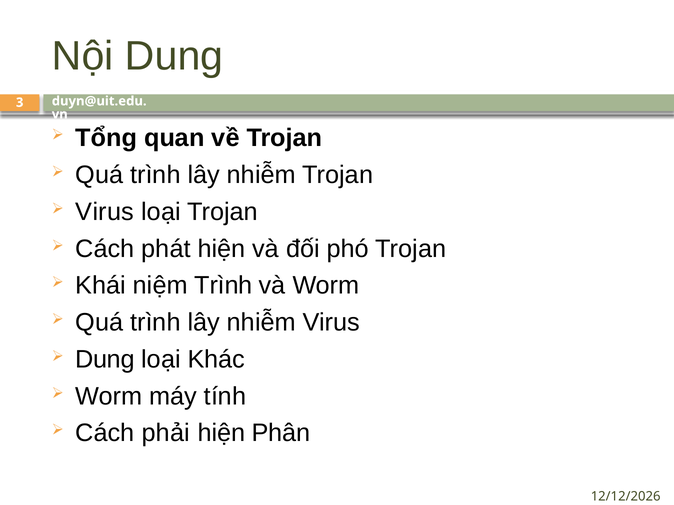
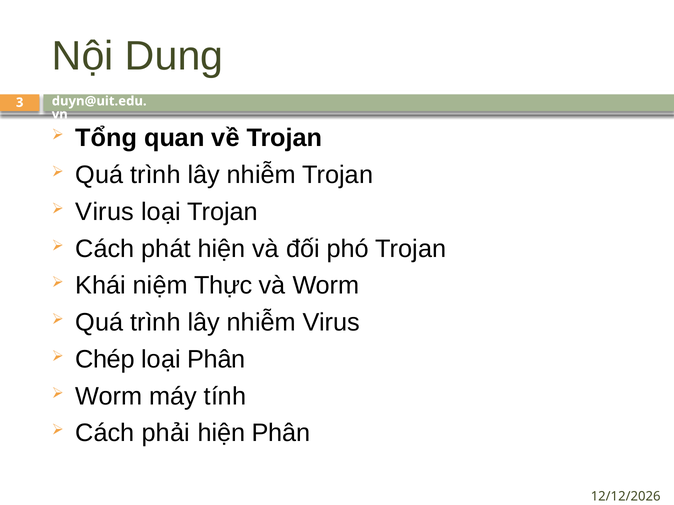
niệm Trình: Trình -> Thực (223, 286)
Dung: Dung -> Chép (105, 360)
loại Khác: Khác -> Phân (216, 360)
